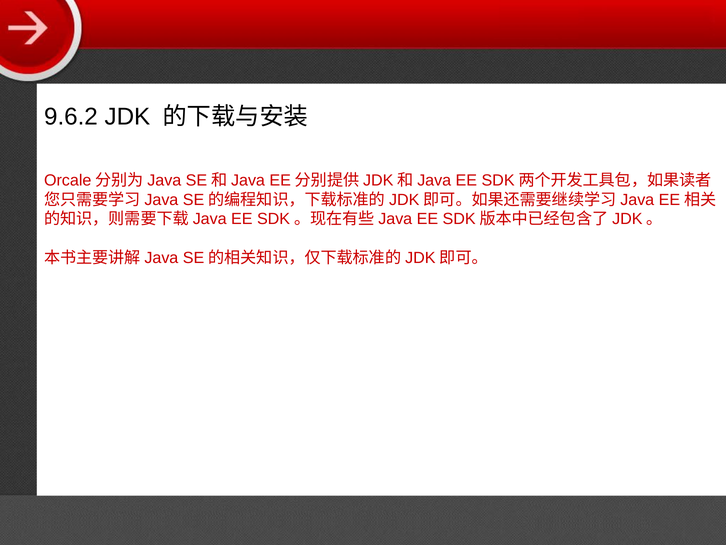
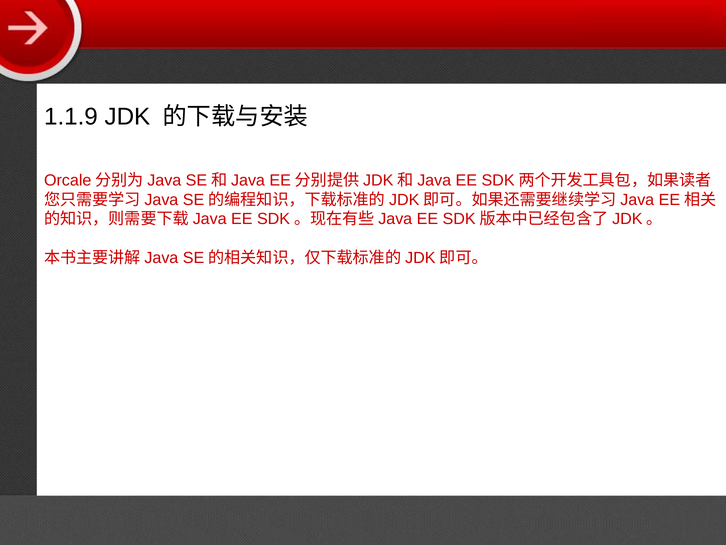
9.6.2: 9.6.2 -> 1.1.9 (71, 117)
